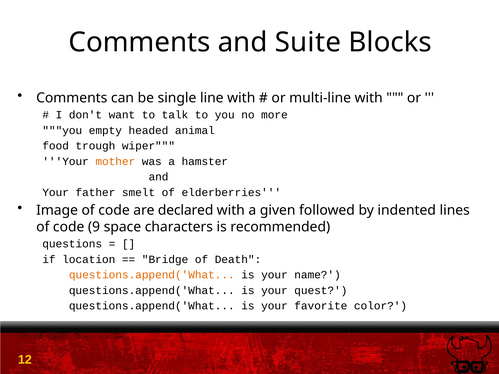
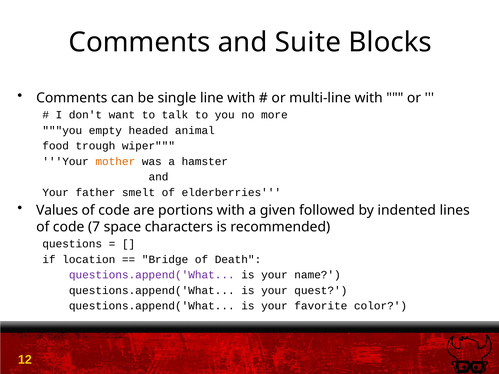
Image: Image -> Values (57, 210)
declared: declared -> portions (186, 210)
9: 9 -> 7 (94, 227)
questions.append('What colour: orange -> purple (152, 275)
